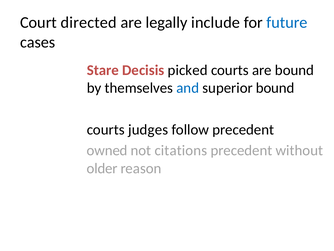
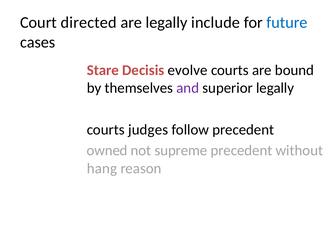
picked: picked -> evolve (188, 70)
and colour: blue -> purple (188, 88)
superior bound: bound -> legally (275, 88)
citations: citations -> supreme (181, 150)
older: older -> hang (102, 168)
